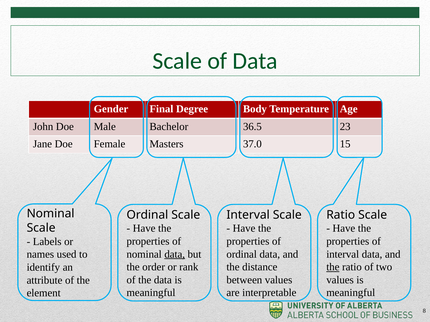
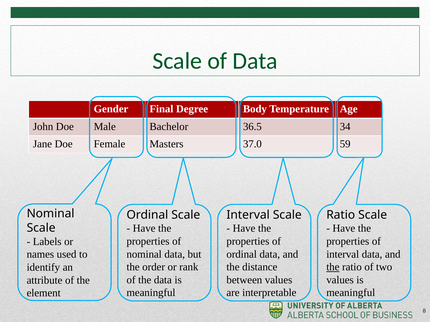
23: 23 -> 34 (345, 127)
15: 15 -> 59 (345, 144)
data underline: present -> none (175, 255)
